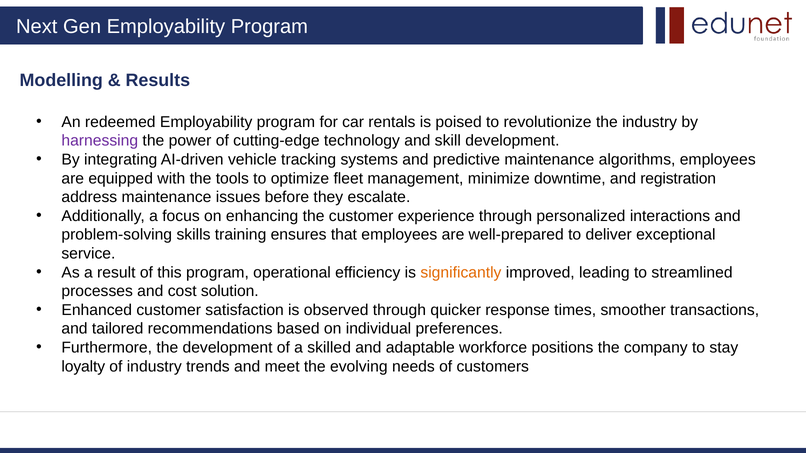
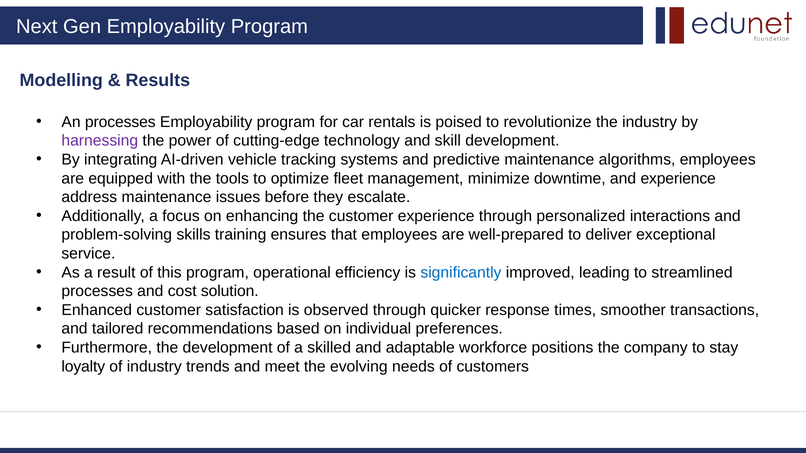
An redeemed: redeemed -> processes (120, 122)
and registration: registration -> experience (678, 179)
significantly colour: orange -> blue (461, 273)
